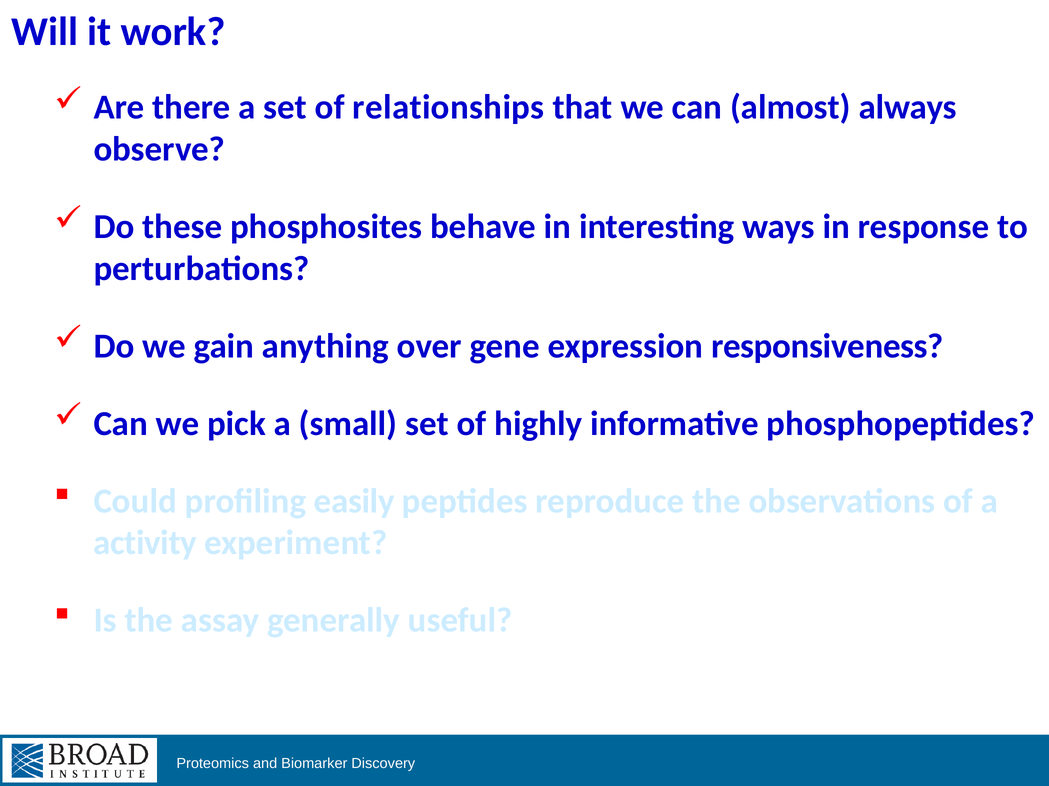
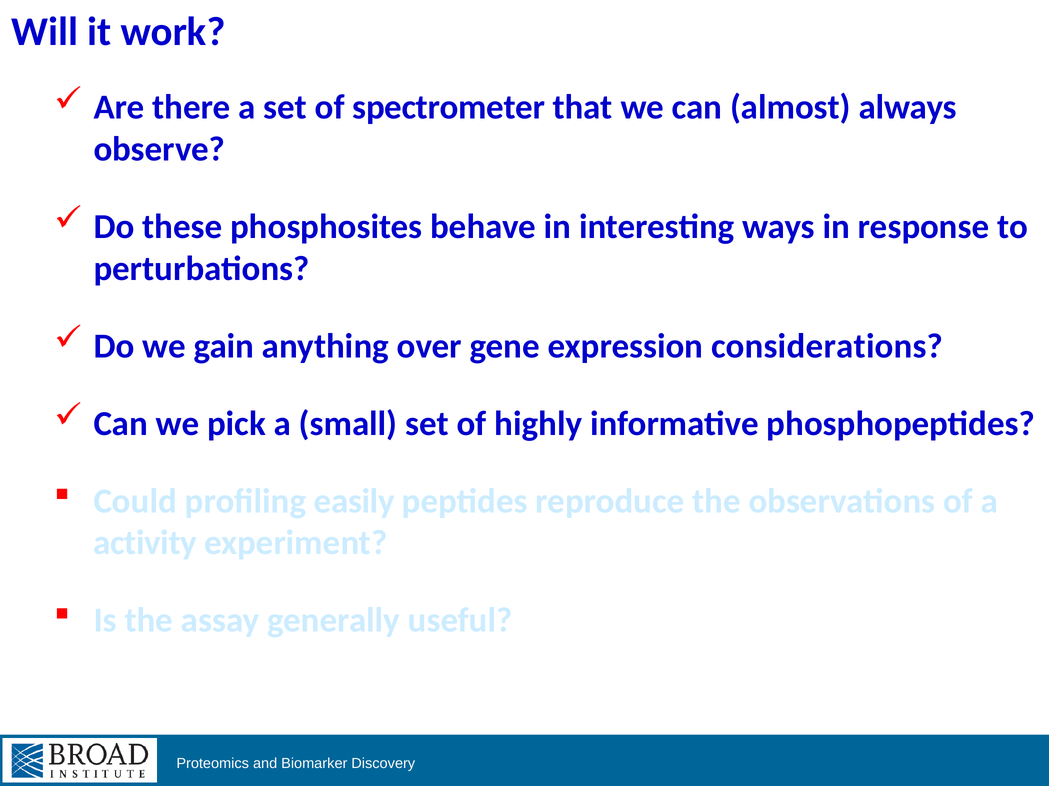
relationships: relationships -> spectrometer (449, 107)
responsiveness: responsiveness -> considerations (827, 346)
